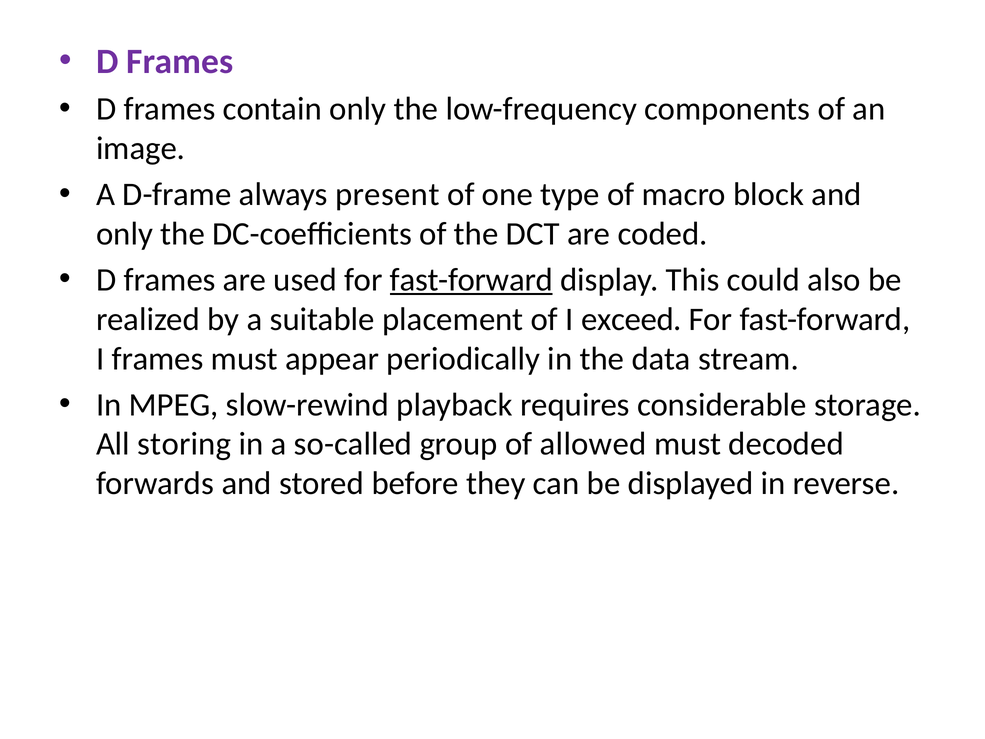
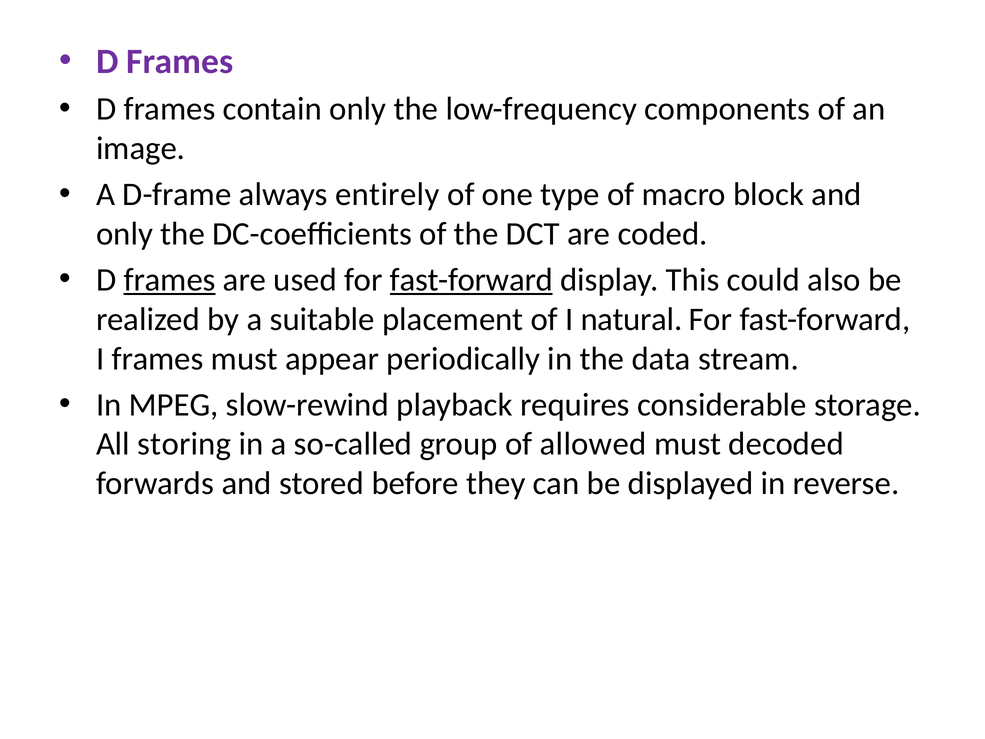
present: present -> entirely (387, 194)
frames underline: none -> present (170, 280)
exceed: exceed -> natural (631, 319)
